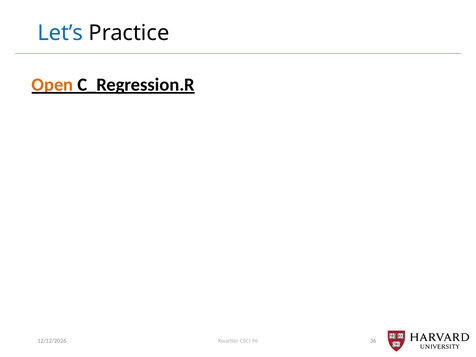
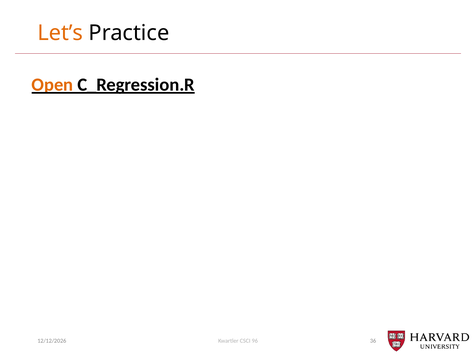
Let’s colour: blue -> orange (60, 33)
